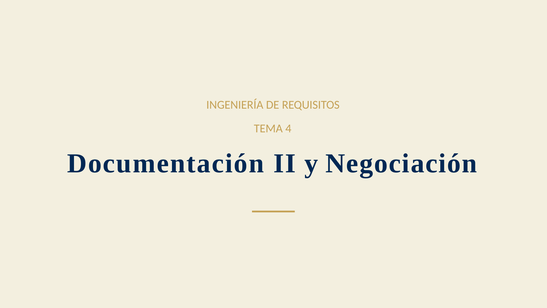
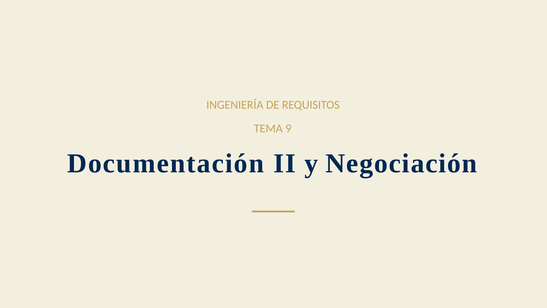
4: 4 -> 9 (288, 129)
